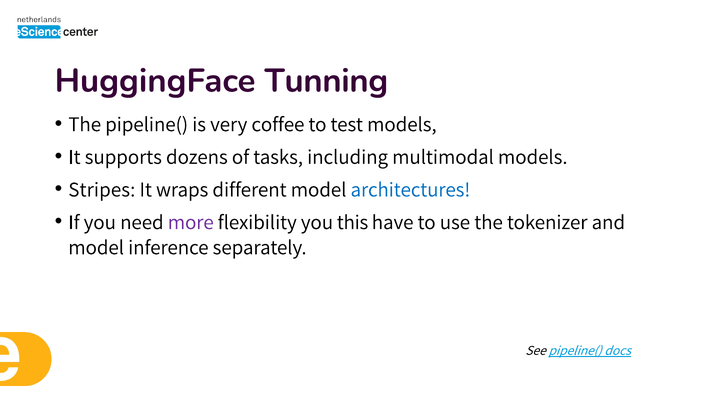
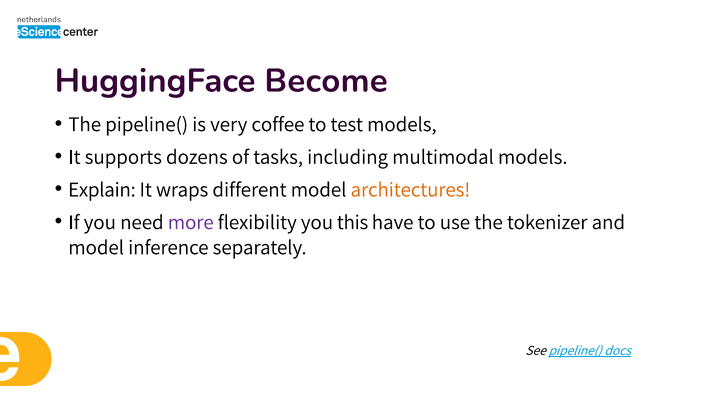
Tunning: Tunning -> Become (326, 81)
Stripes: Stripes -> Explain (102, 190)
architectures colour: blue -> orange (410, 190)
